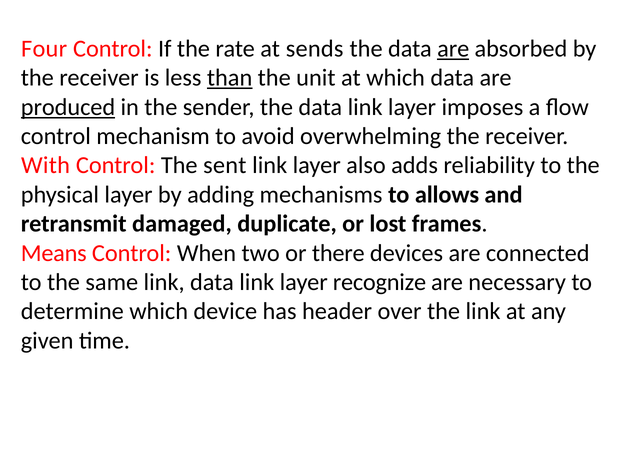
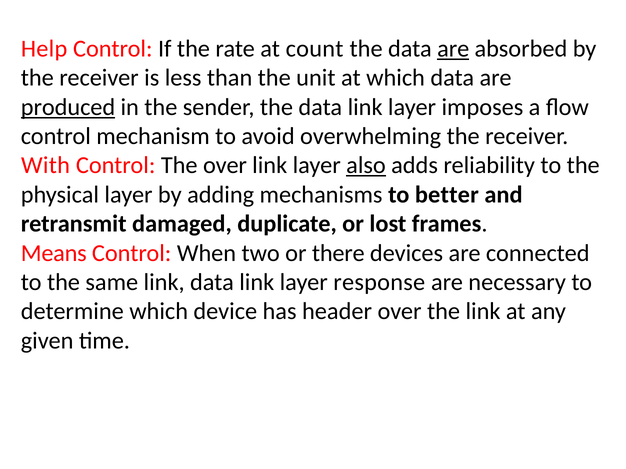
Four: Four -> Help (44, 49)
sends: sends -> count (315, 49)
than underline: present -> none (230, 78)
The sent: sent -> over (225, 166)
also underline: none -> present (366, 166)
allows: allows -> better (447, 195)
recognize: recognize -> response (379, 283)
